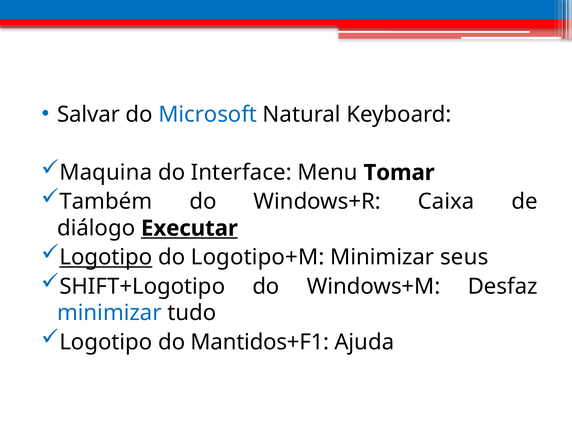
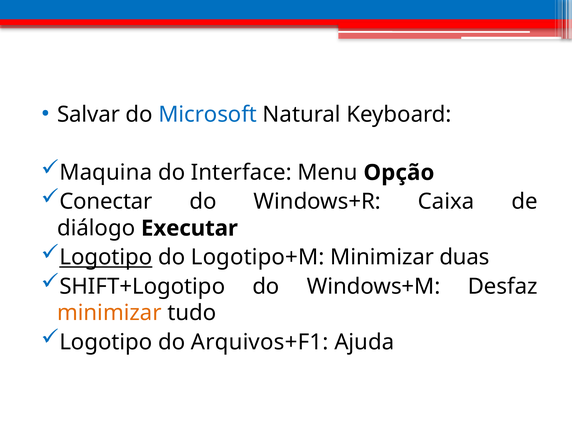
Tomar: Tomar -> Opção (399, 173)
Também: Também -> Conectar (106, 202)
Executar underline: present -> none (189, 228)
seus: seus -> duas (464, 257)
minimizar colour: blue -> orange (109, 313)
Mantidos+F1: Mantidos+F1 -> Arquivos+F1 (260, 342)
